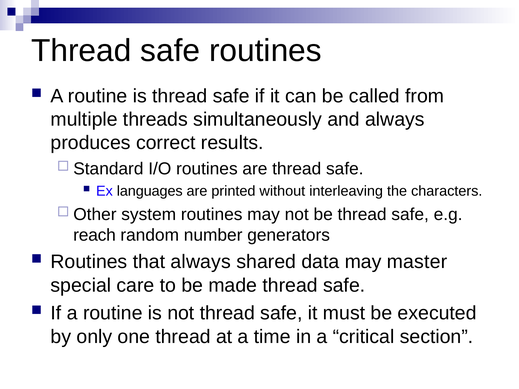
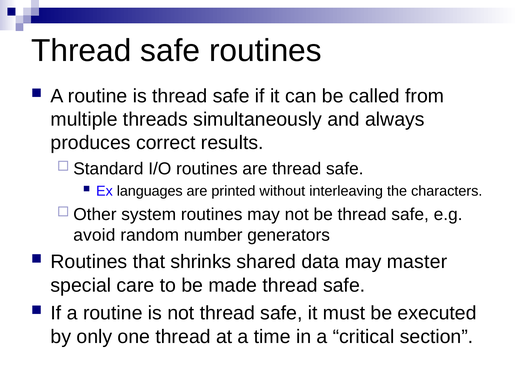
reach: reach -> avoid (94, 235)
that always: always -> shrinks (201, 262)
